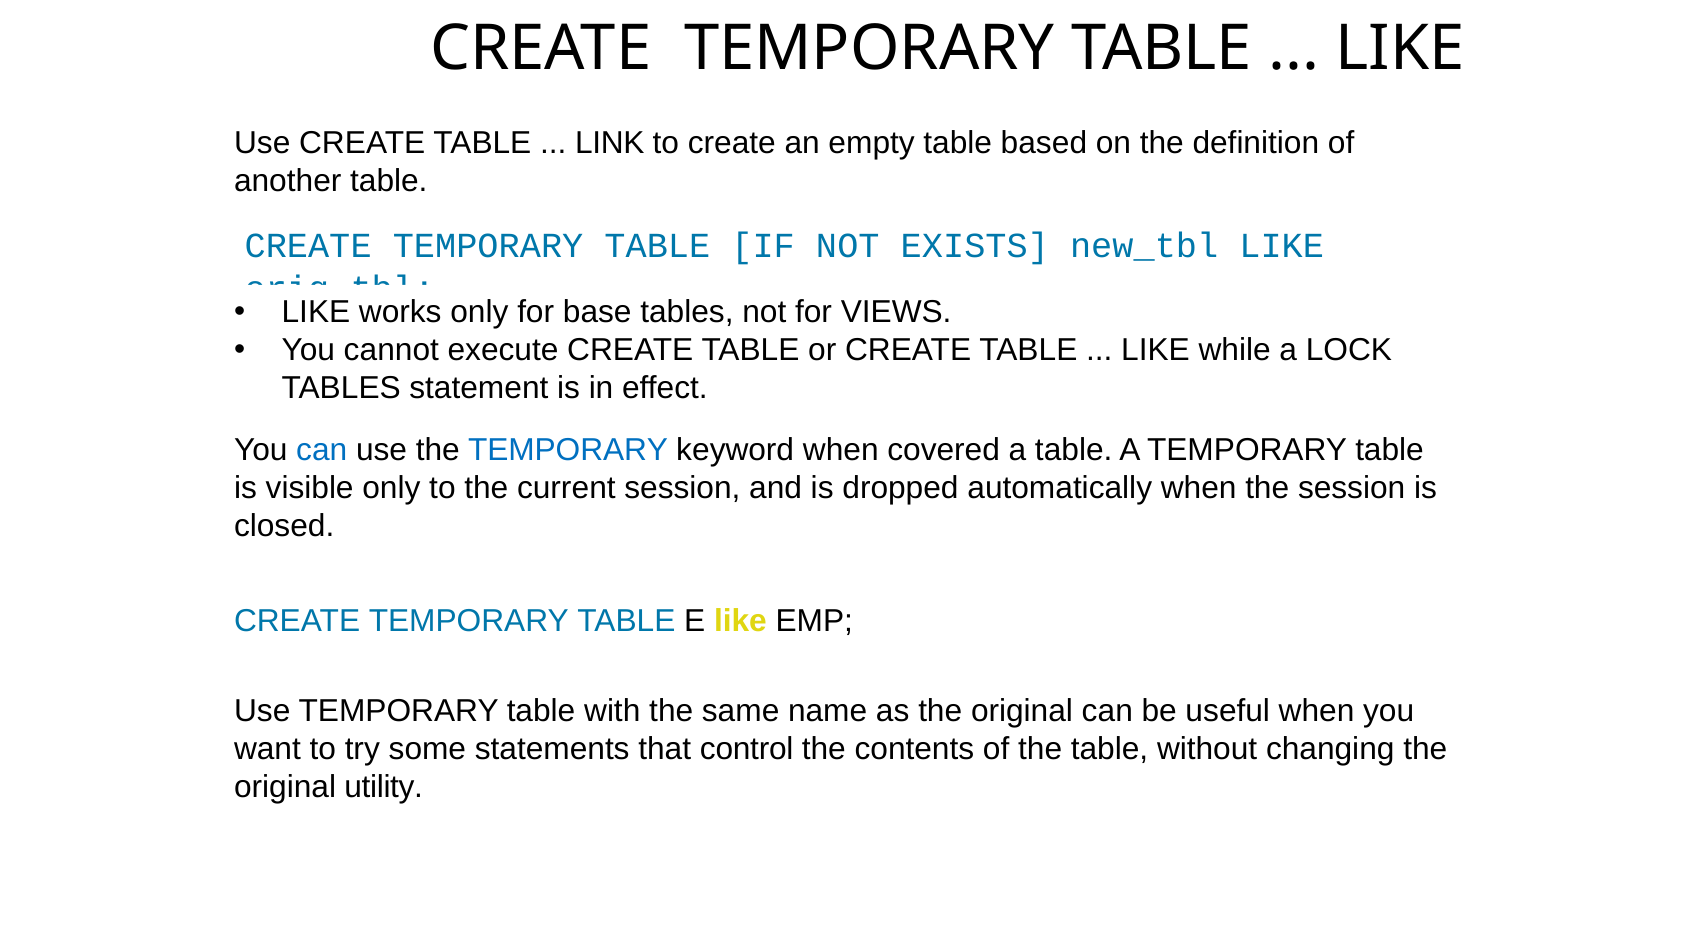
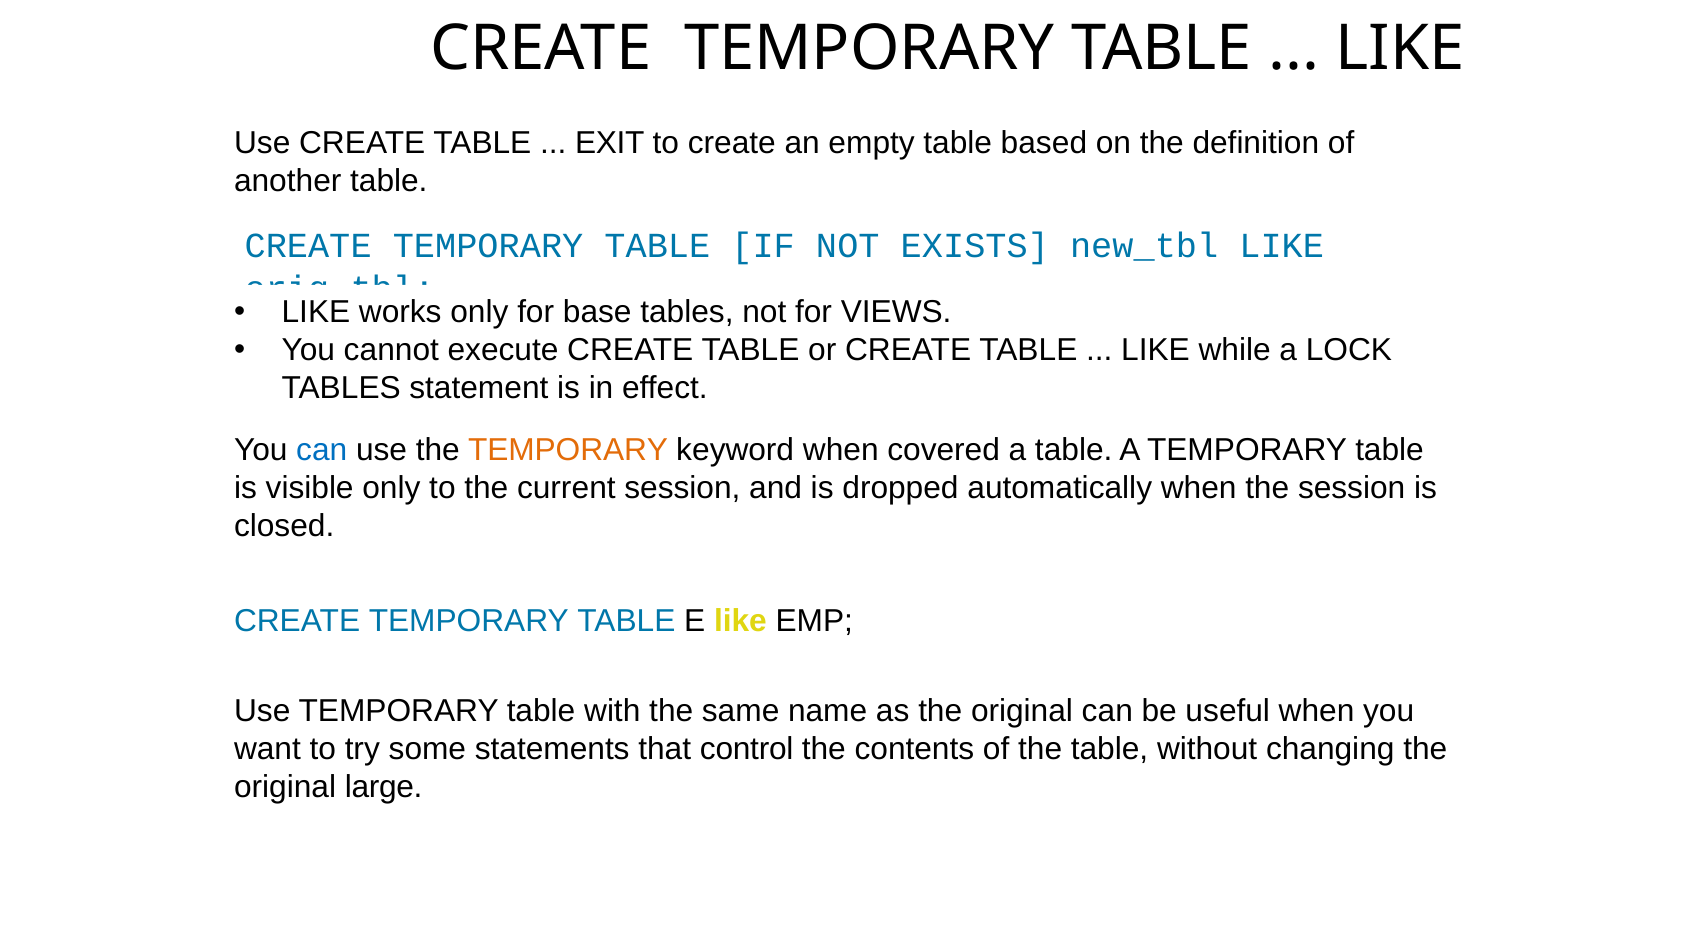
LINK: LINK -> EXIT (610, 144)
TEMPORARY colour: blue -> orange (568, 450)
utility: utility -> large (384, 787)
